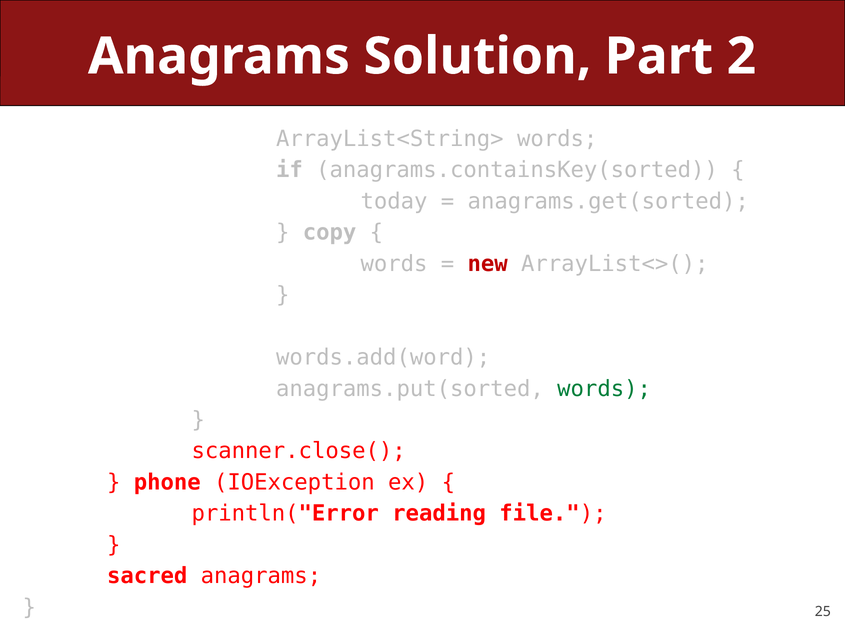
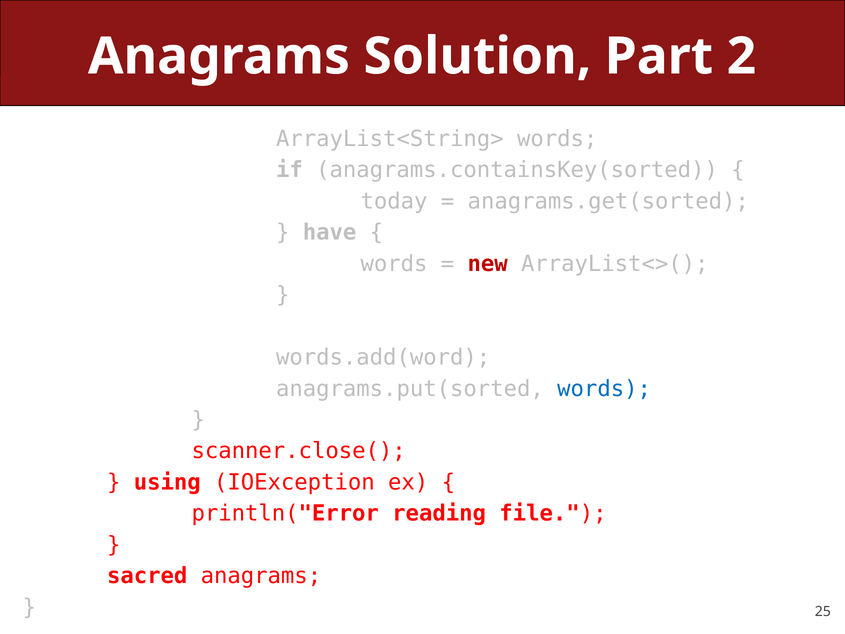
copy: copy -> have (330, 232)
words colour: green -> blue (604, 388)
phone: phone -> using (167, 482)
